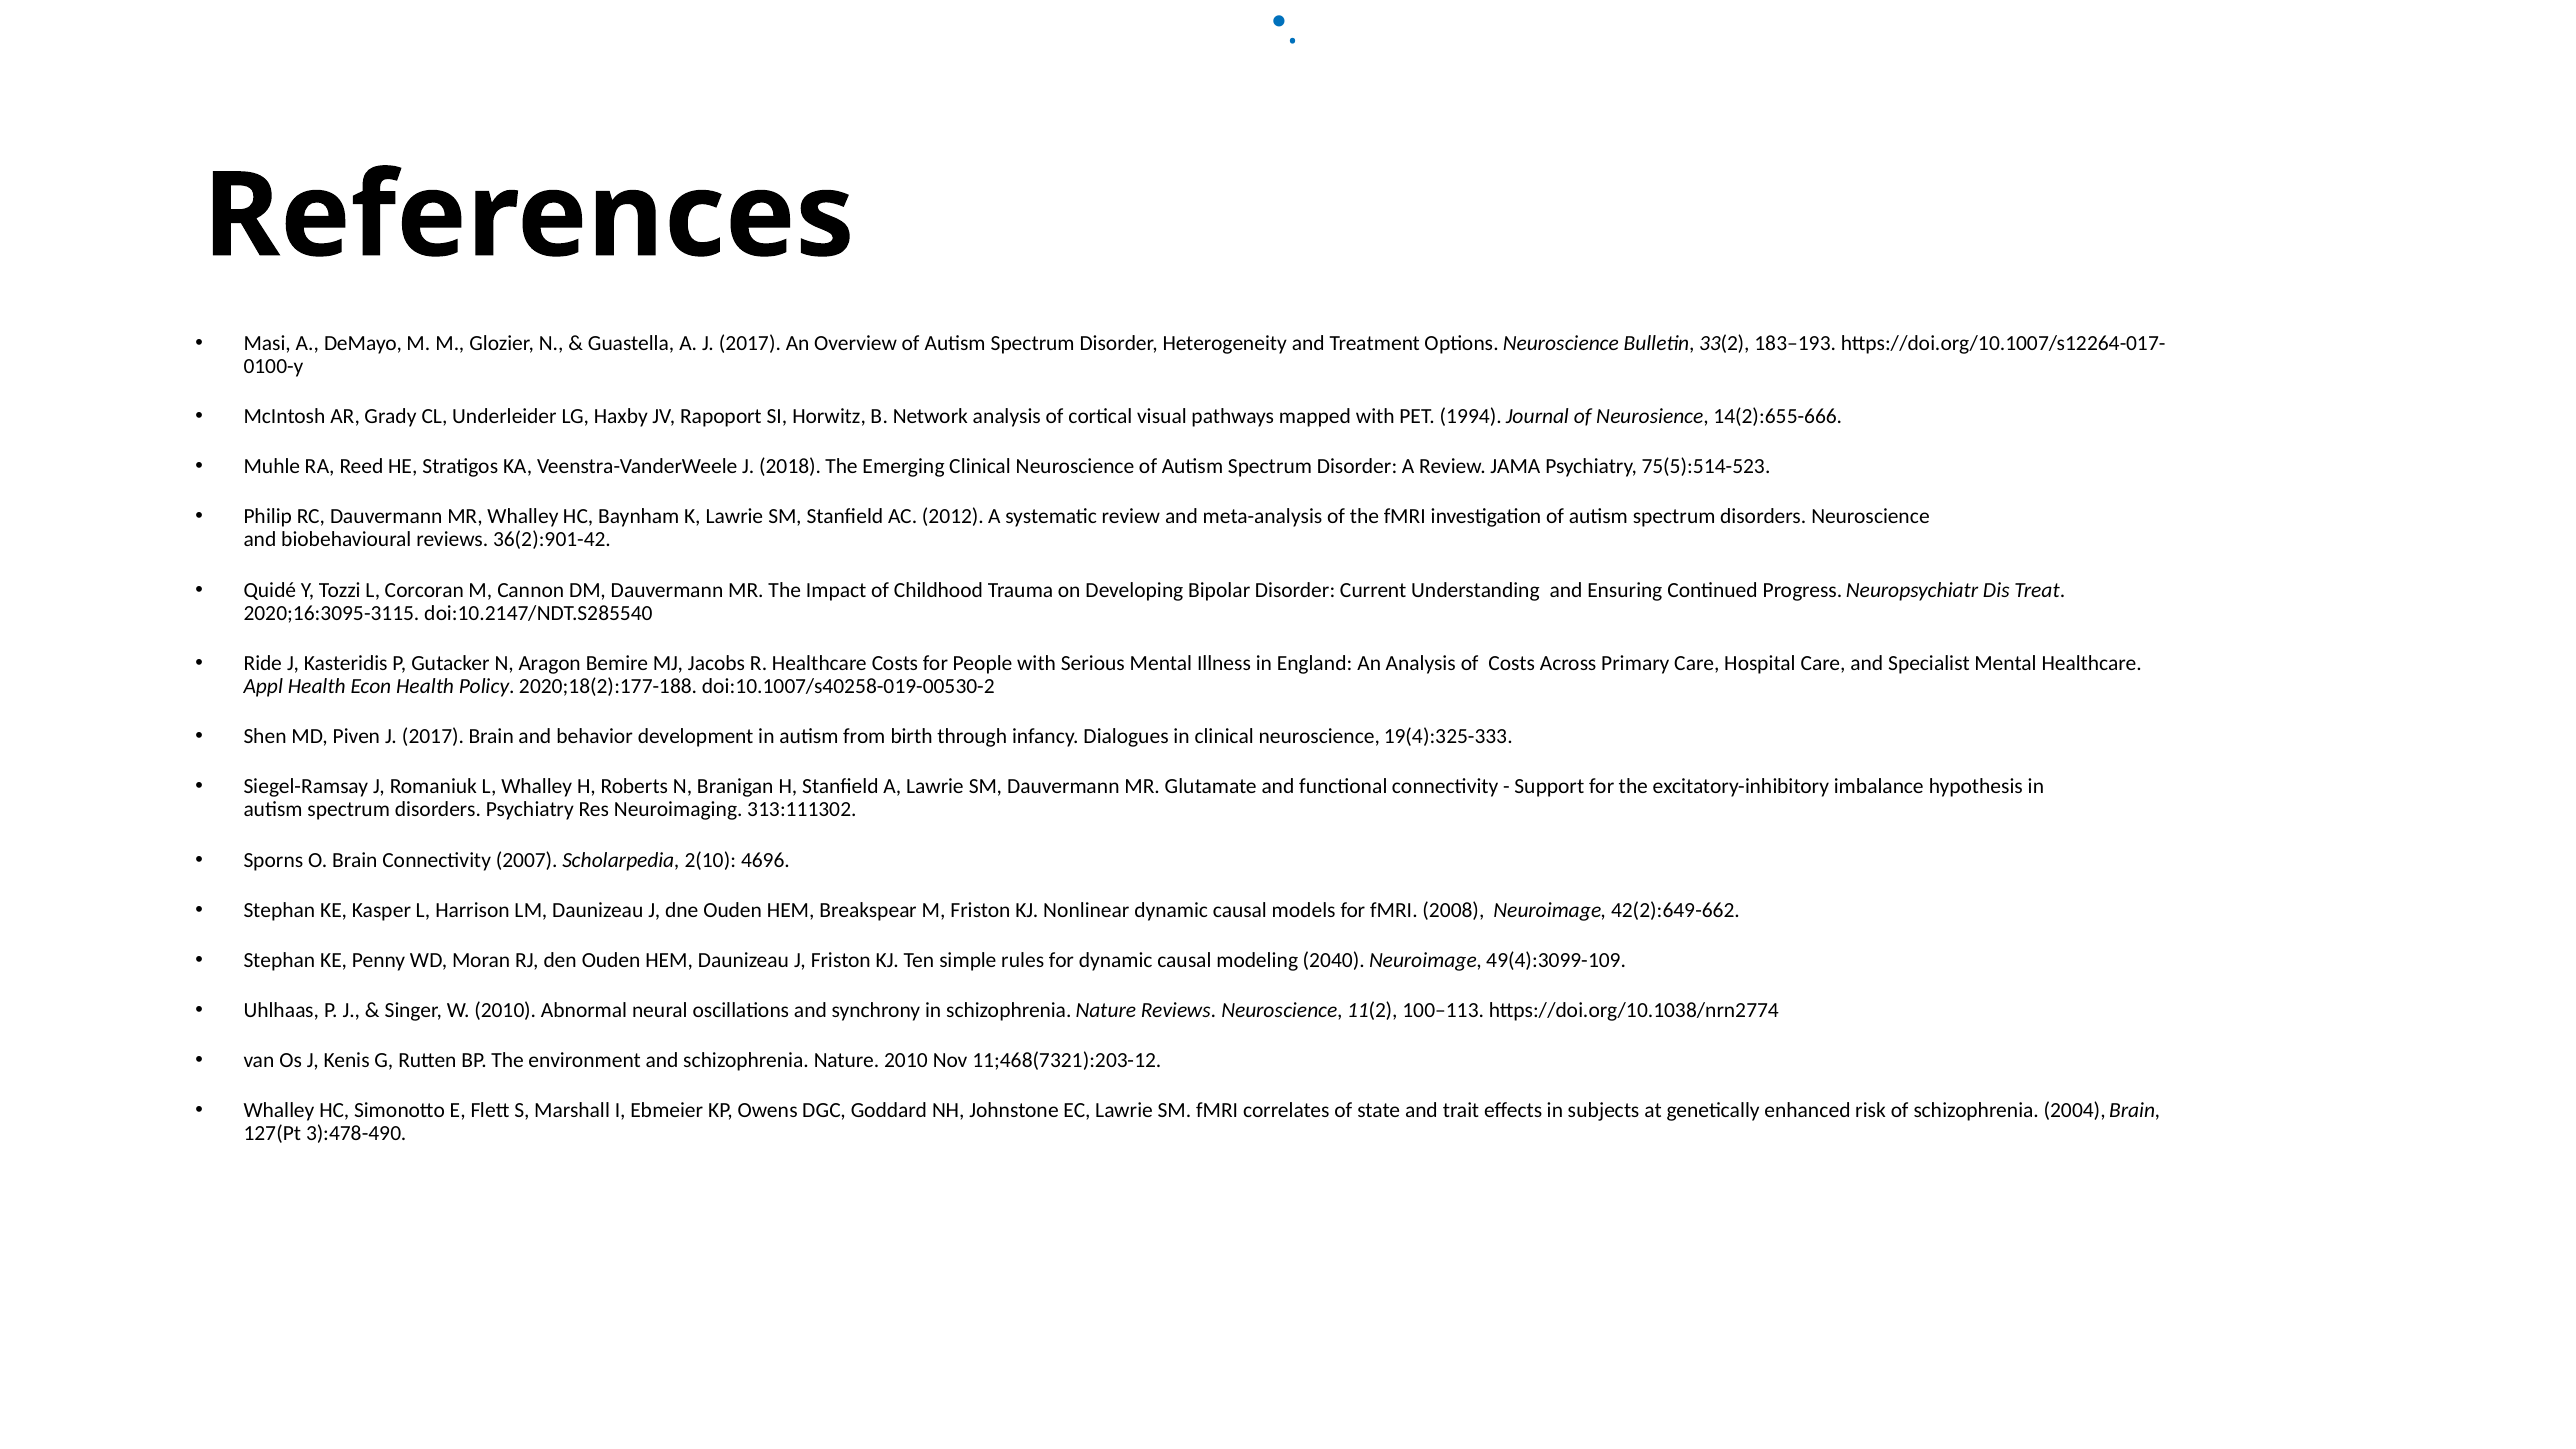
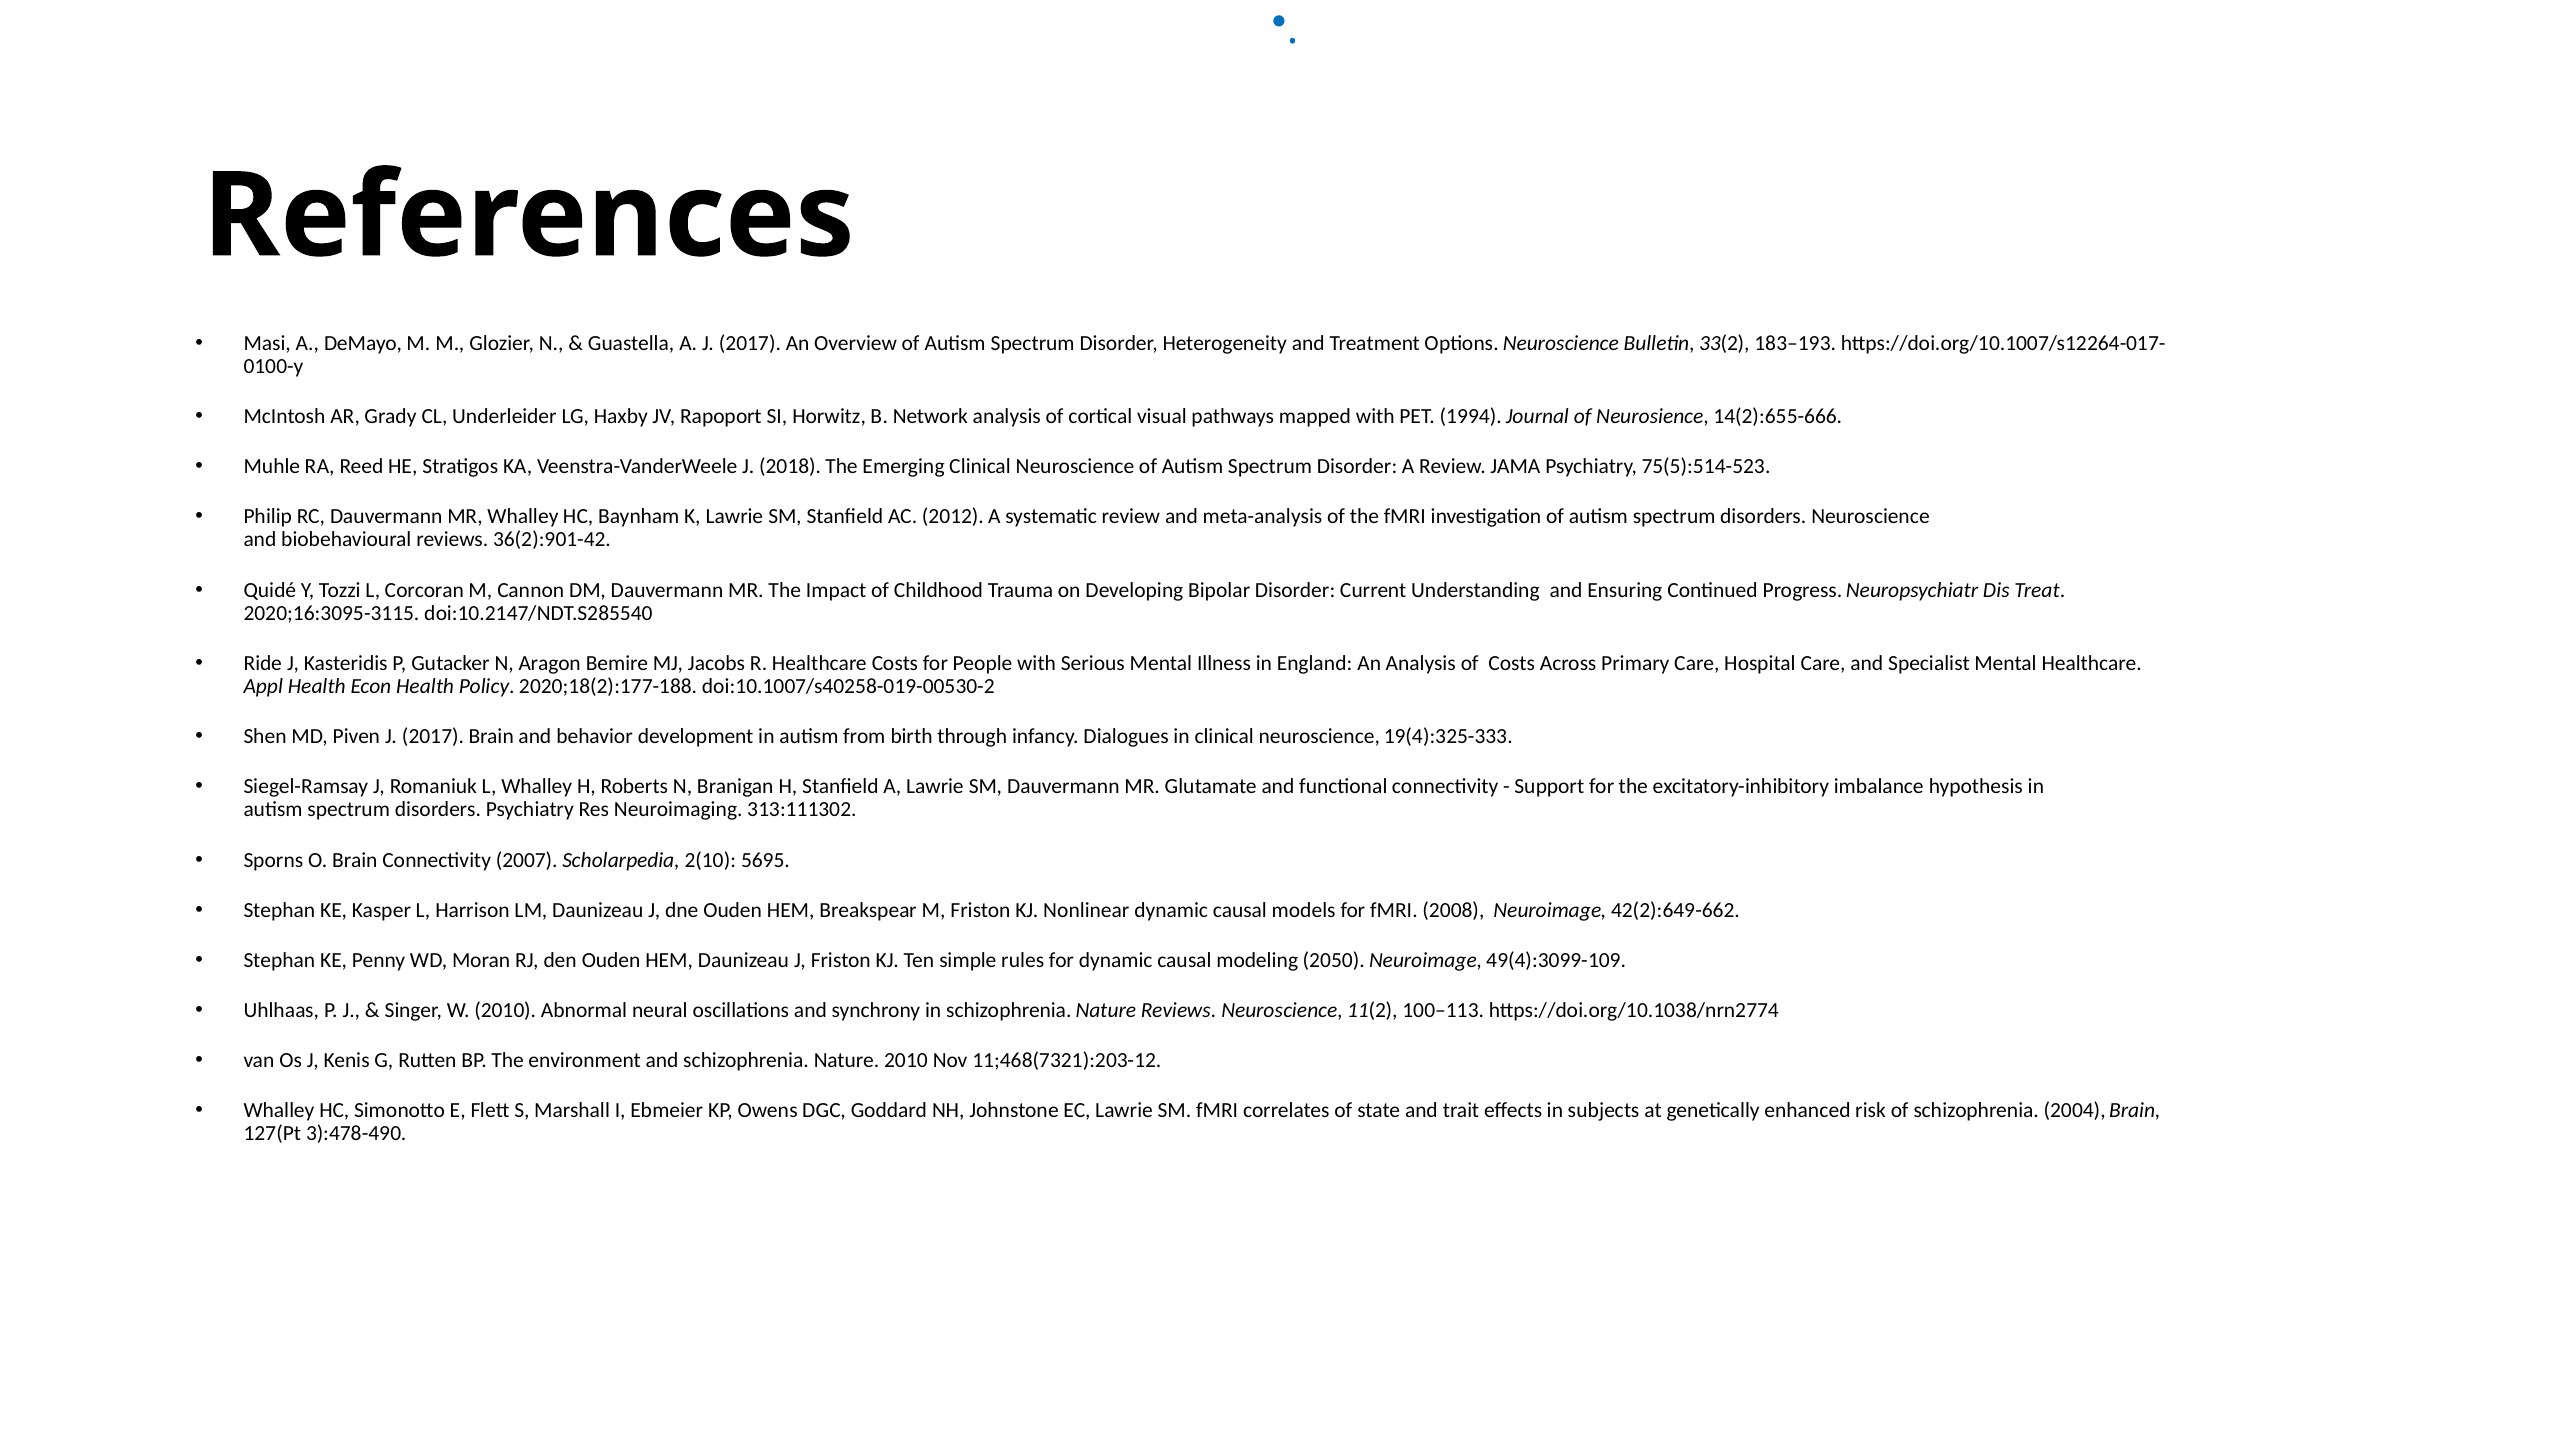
4696: 4696 -> 5695 (765, 860)
2040: 2040 -> 2050 (1334, 960)
